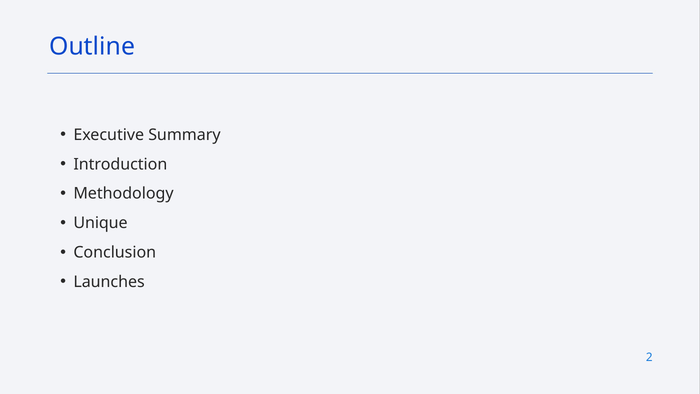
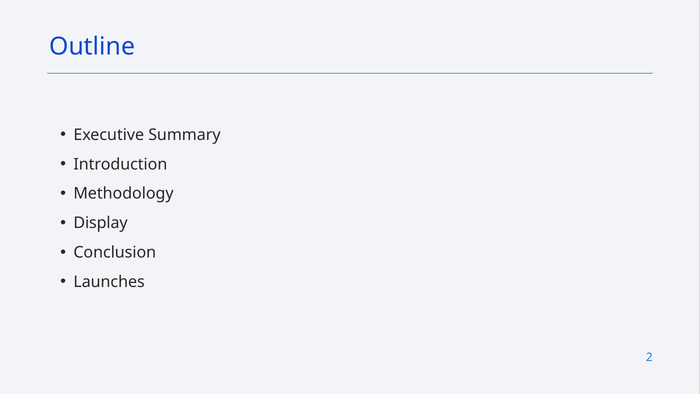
Unique: Unique -> Display (101, 223)
